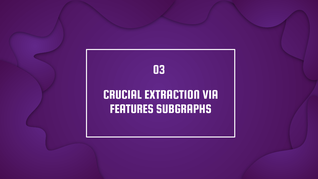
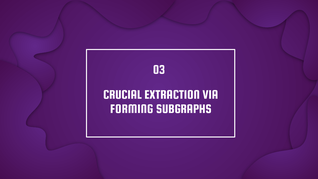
FEATURES: FEATURES -> FORMING (132, 109)
